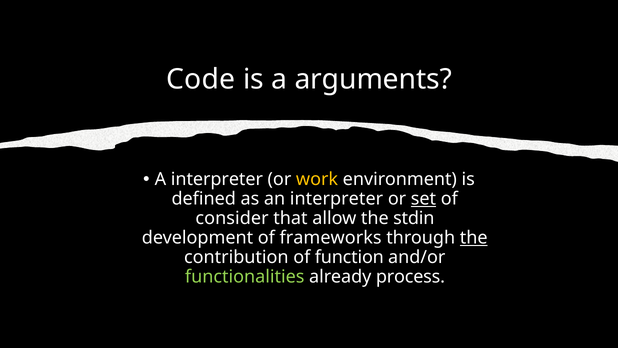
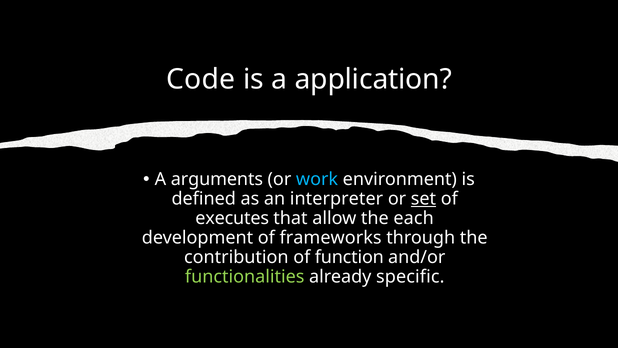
arguments: arguments -> application (373, 79)
A interpreter: interpreter -> arguments (217, 179)
work colour: yellow -> light blue (317, 179)
consider: consider -> executes (232, 218)
stdin: stdin -> each (414, 218)
the underline: present -> none (474, 237)
process: process -> specific (410, 276)
